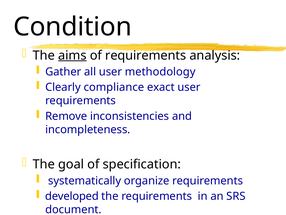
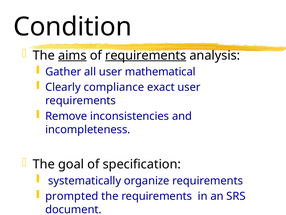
requirements underline: none -> present (146, 55)
methodology: methodology -> mathematical (160, 72)
developed: developed -> prompted (72, 196)
